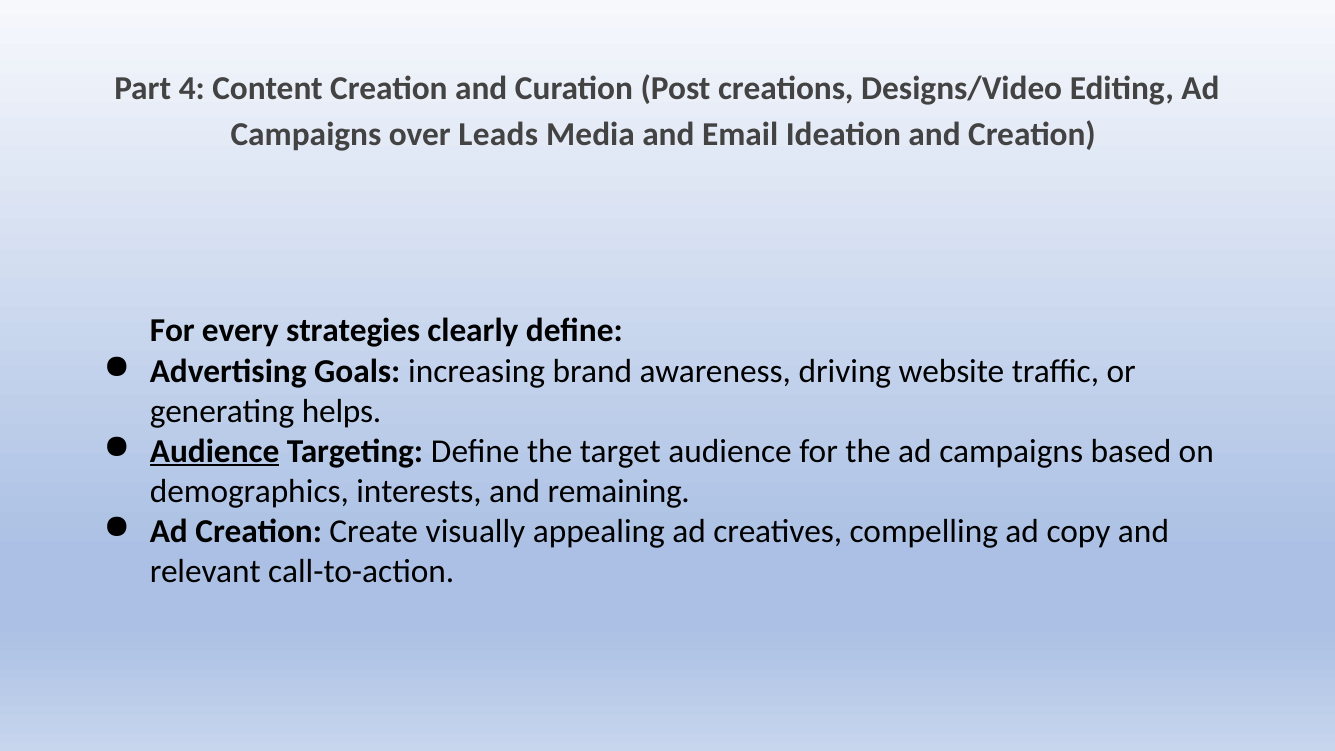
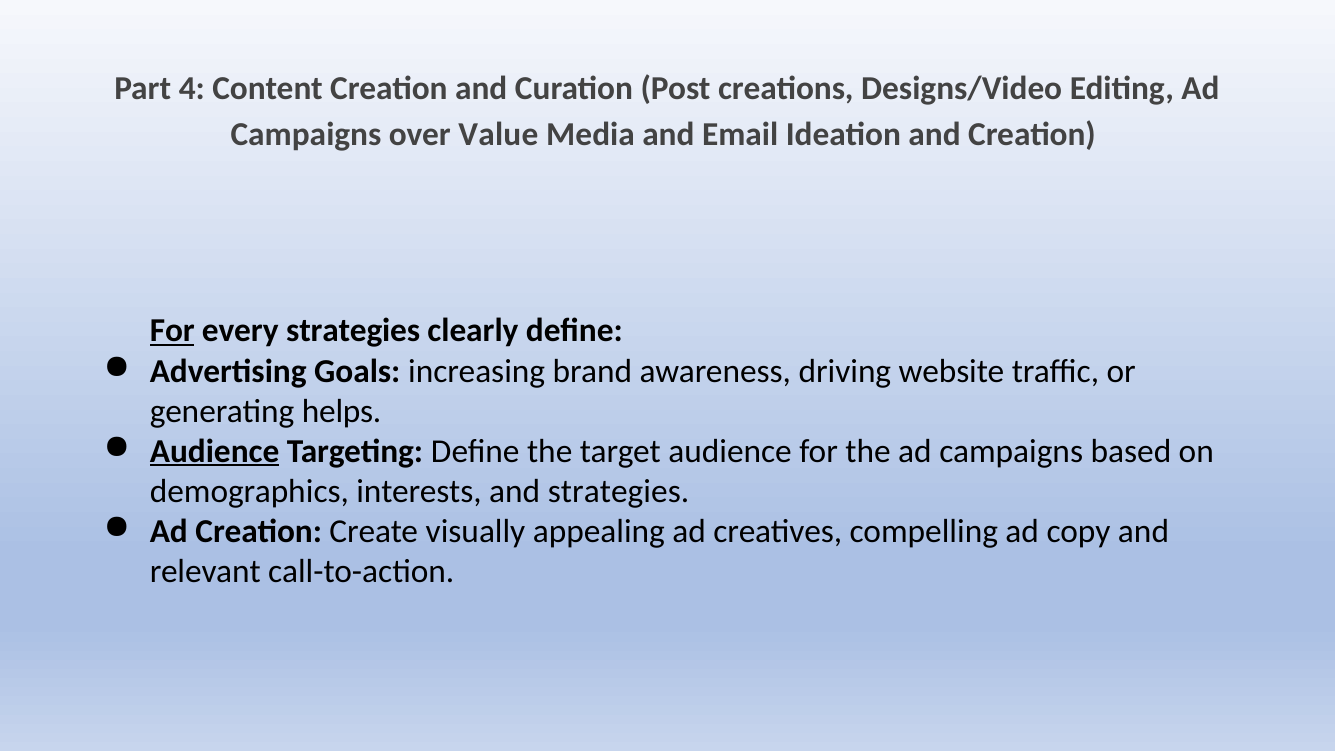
Leads: Leads -> Value (498, 135)
For underline: none -> present (172, 331)
and remaining: remaining -> strategies (619, 491)
